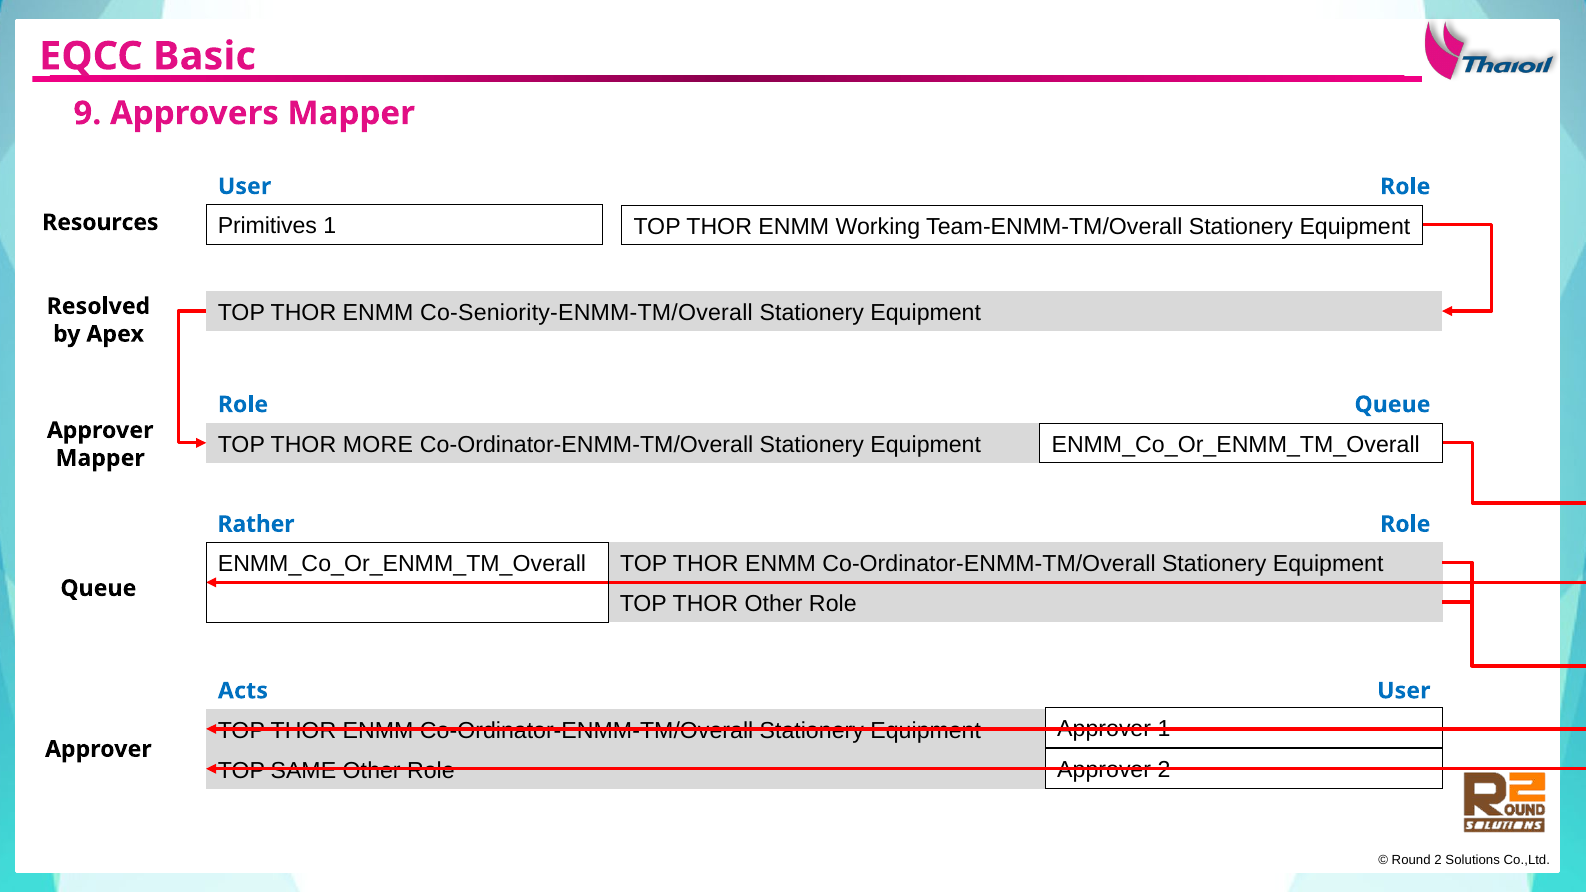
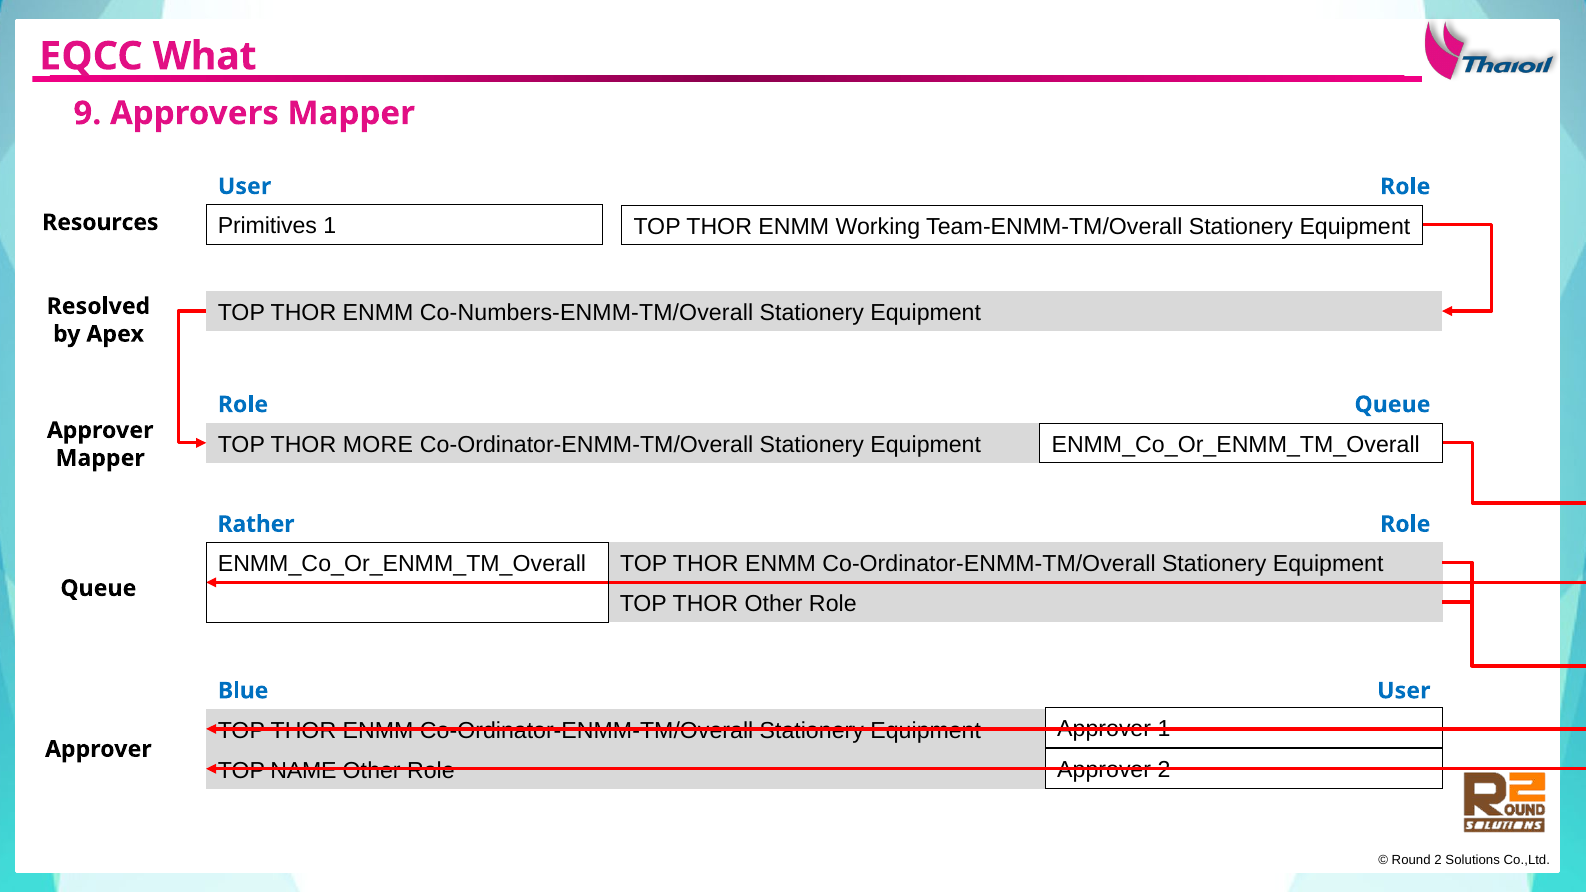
Basic: Basic -> What (205, 56)
Co-Seniority-ENMM-TM/Overall: Co-Seniority-ENMM-TM/Overall -> Co-Numbers-ENMM-TM/Overall (587, 313)
Acts: Acts -> Blue (243, 691)
SAME: SAME -> NAME (304, 770)
